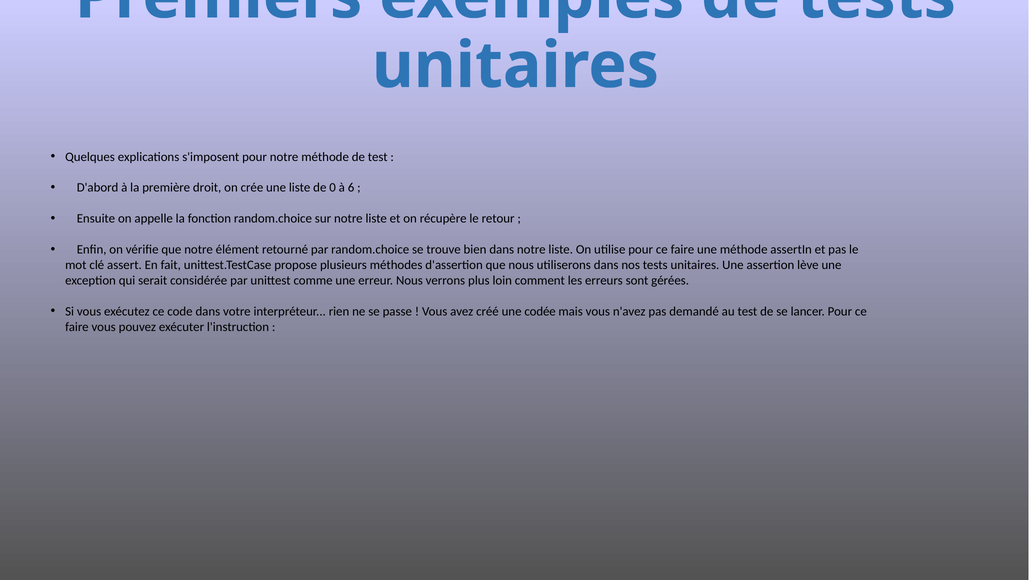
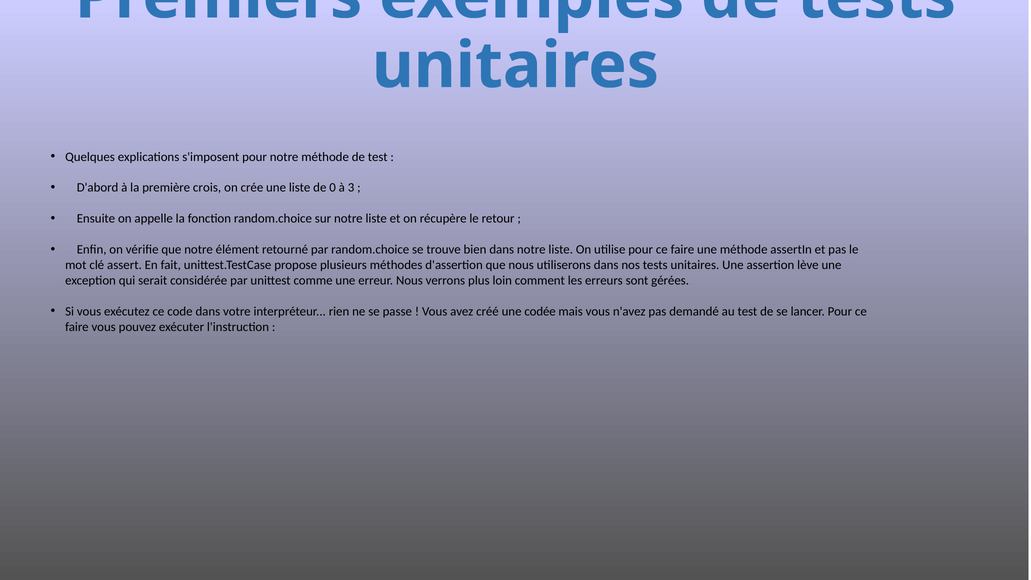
droit: droit -> crois (207, 188)
6: 6 -> 3 (351, 188)
